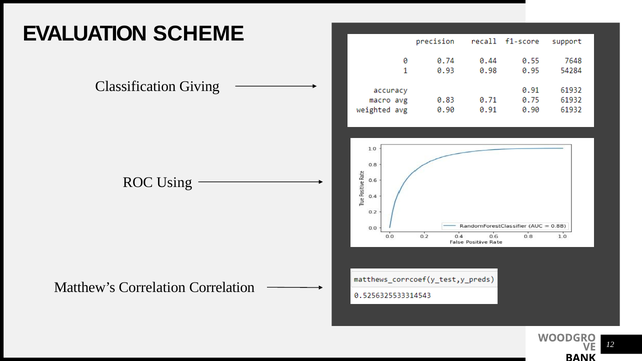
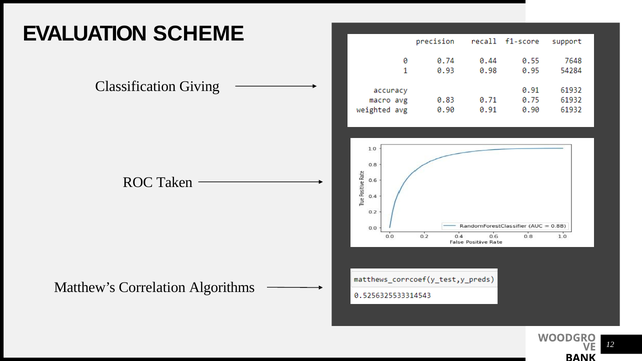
Using: Using -> Taken (174, 182)
Correlation Correlation: Correlation -> Algorithms (222, 288)
